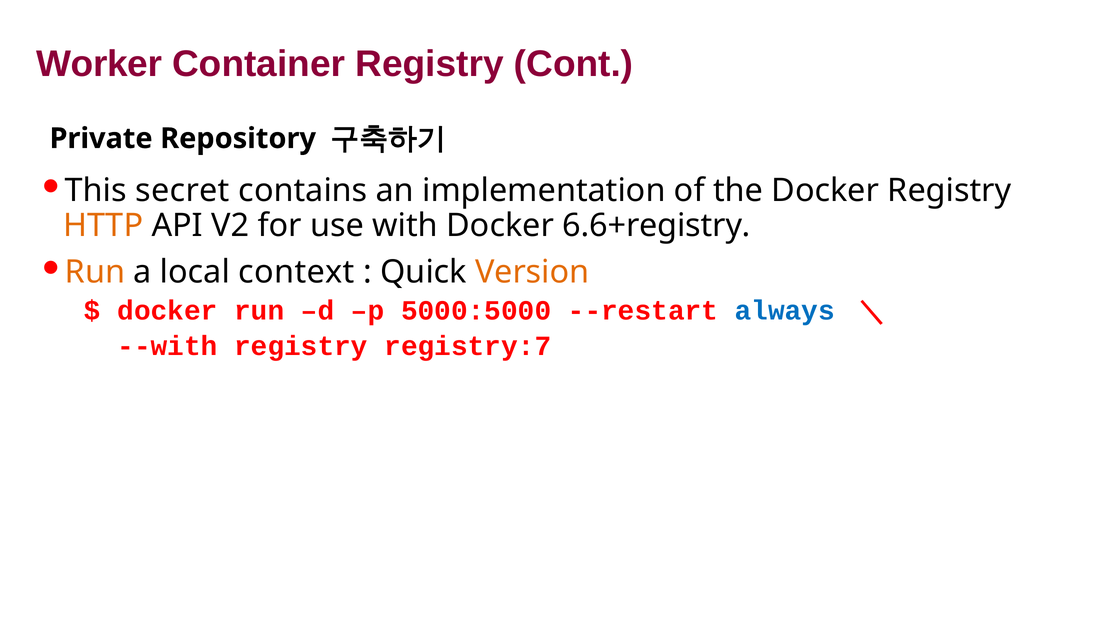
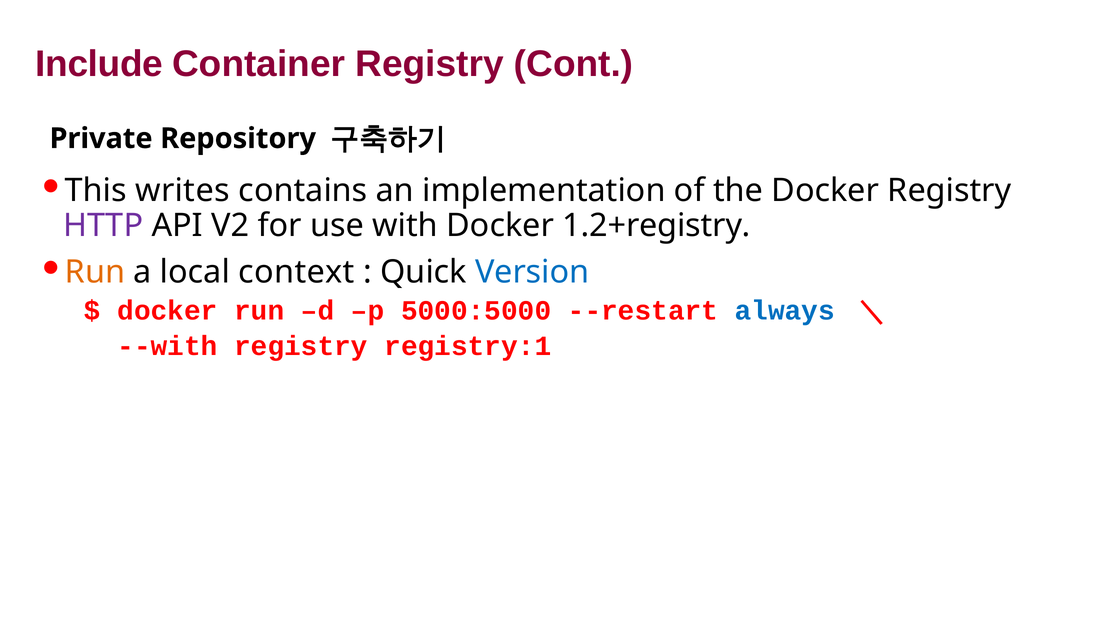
Worker: Worker -> Include (99, 64)
secret: secret -> writes (182, 191)
HTTP colour: orange -> purple (103, 226)
6.6+registry: 6.6+registry -> 1.2+registry (657, 226)
Version colour: orange -> blue (532, 272)
registry:7: registry:7 -> registry:1 (468, 346)
